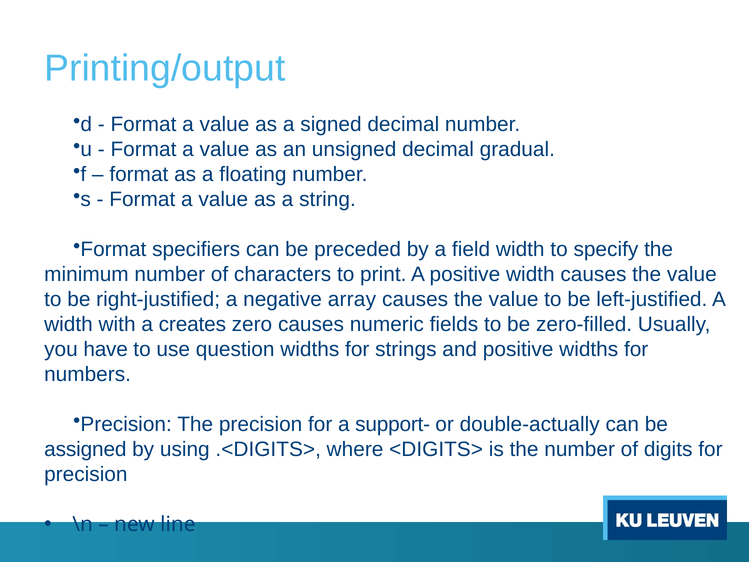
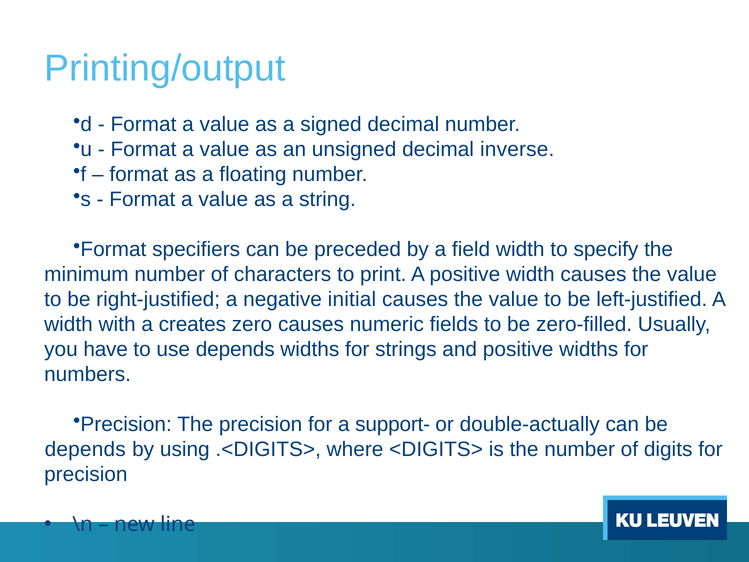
gradual: gradual -> inverse (517, 150)
array: array -> initial (352, 299)
use question: question -> depends (235, 349)
assigned: assigned -> depends (85, 449)
